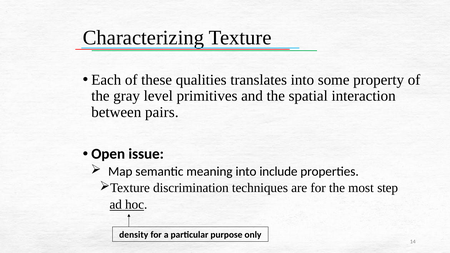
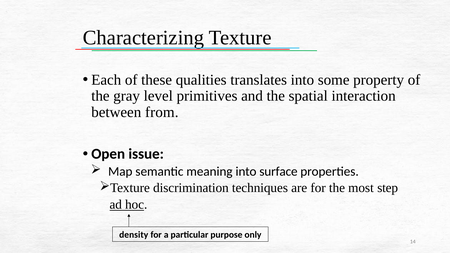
pairs: pairs -> from (162, 112)
include: include -> surface (278, 172)
